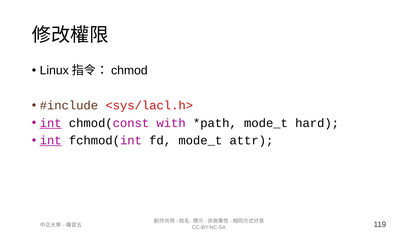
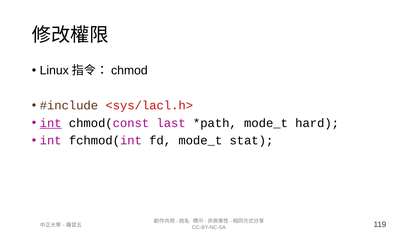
with: with -> last (171, 123)
int underline: present -> none (51, 141)
attr: attr -> stat (251, 141)
